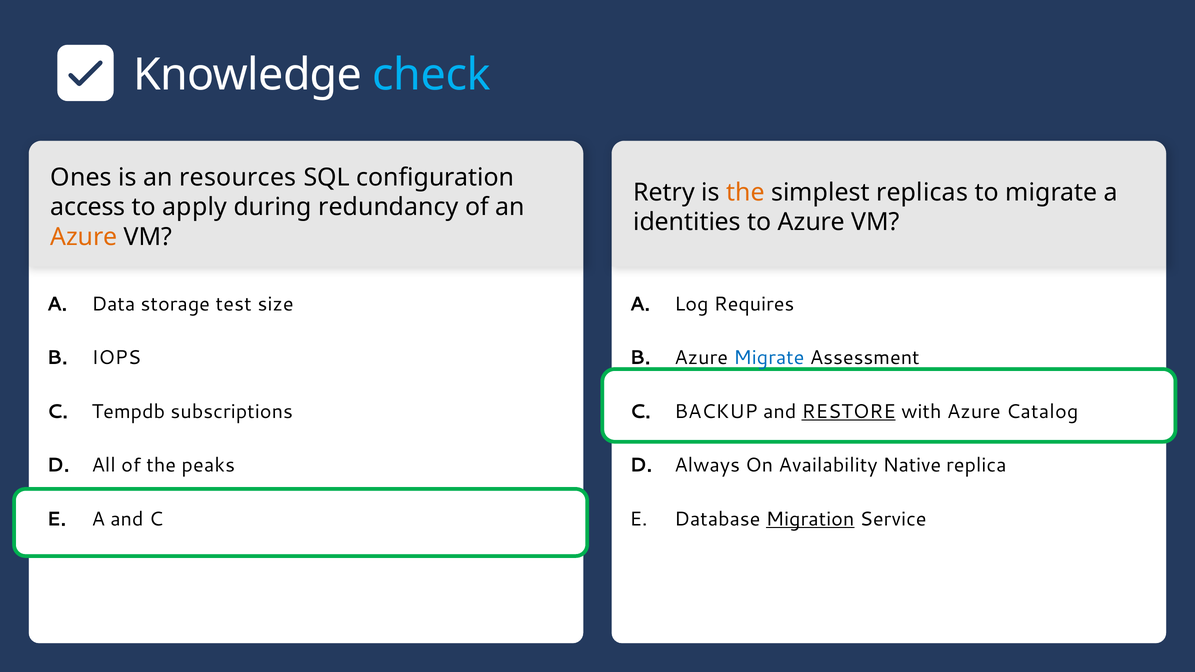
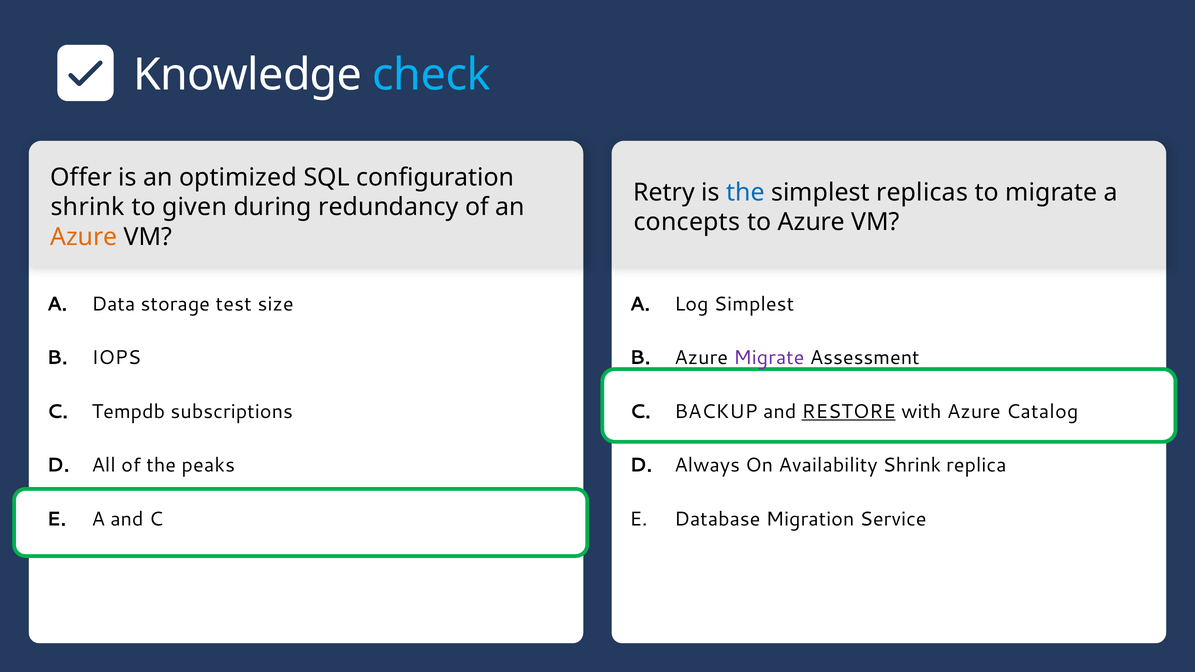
Ones: Ones -> Offer (81, 177)
resources: resources -> optimized (238, 177)
the colour: orange -> blue (745, 192)
access: access -> shrink (88, 207)
apply: apply -> given (195, 207)
identities: identities -> concepts (687, 222)
Requires: Requires -> Simplest (754, 304)
Migrate colour: blue -> purple (769, 358)
Availability Native: Native -> Shrink (912, 465)
Migration underline: present -> none (810, 519)
